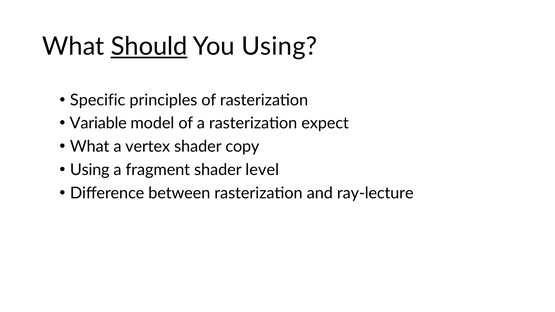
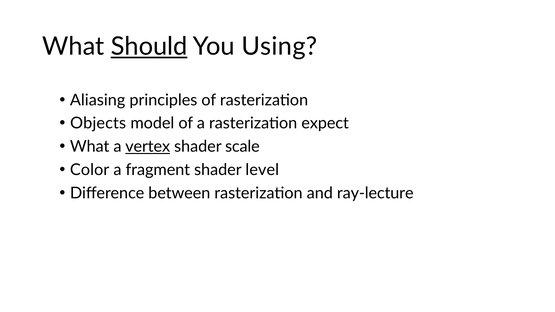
Specific: Specific -> Aliasing (98, 100)
Variable: Variable -> Objects (98, 123)
vertex underline: none -> present (148, 147)
copy: copy -> scale (242, 147)
Using: Using -> Color (90, 170)
